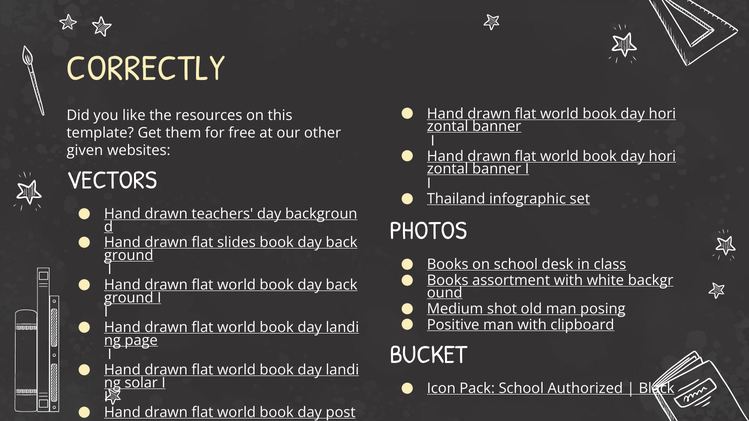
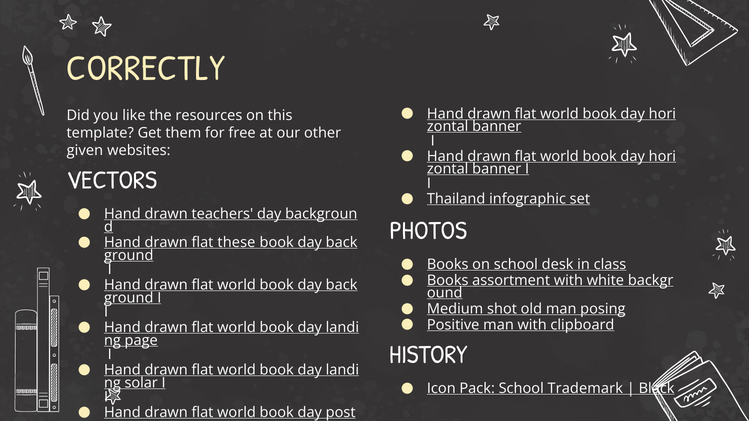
slides: slides -> these (236, 243)
BUCKET: BUCKET -> HISTORY (428, 355)
Authorized: Authorized -> Trademark (585, 389)
